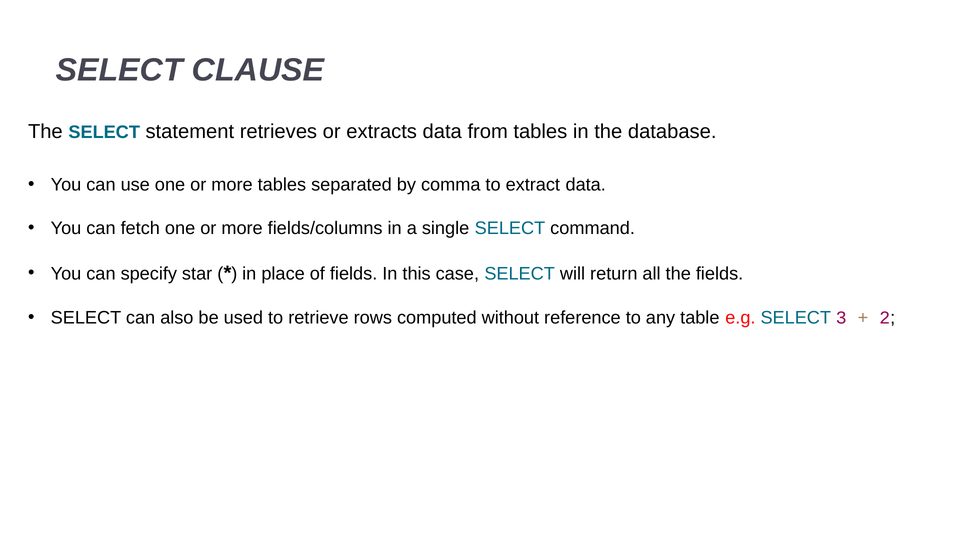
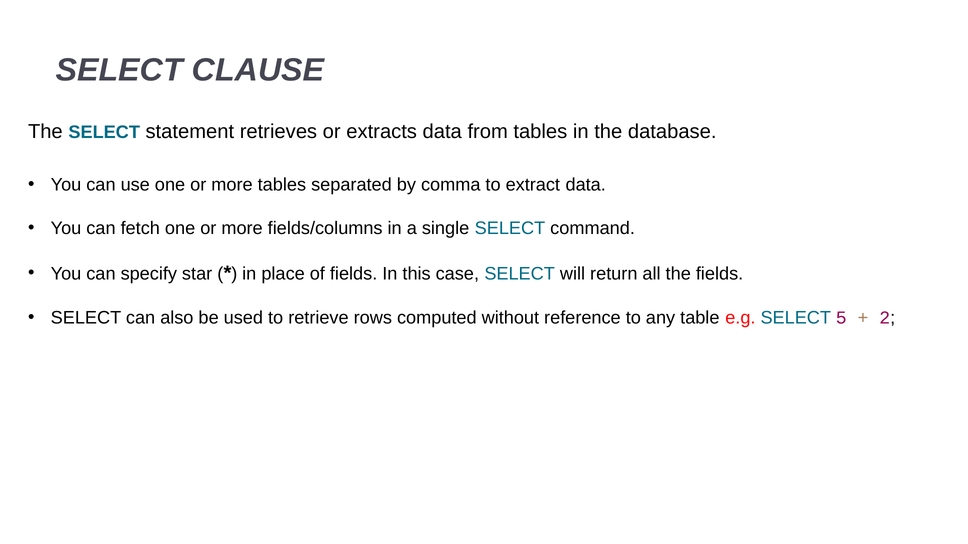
3: 3 -> 5 (841, 318)
